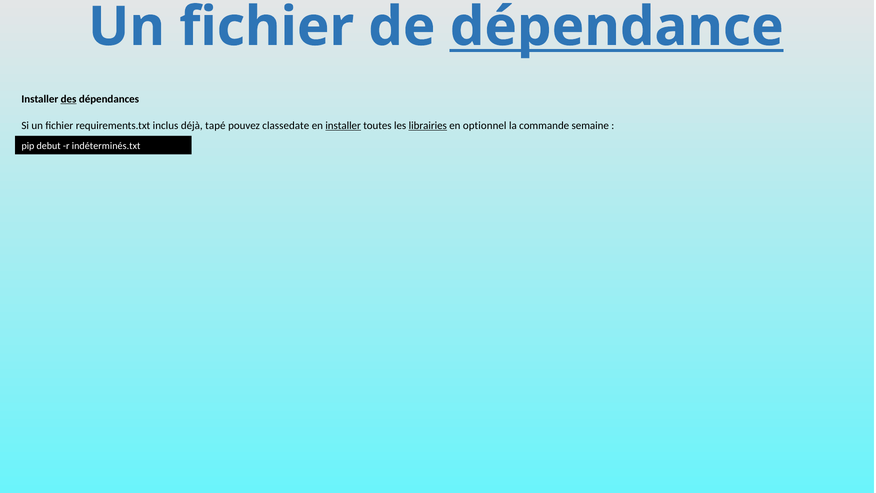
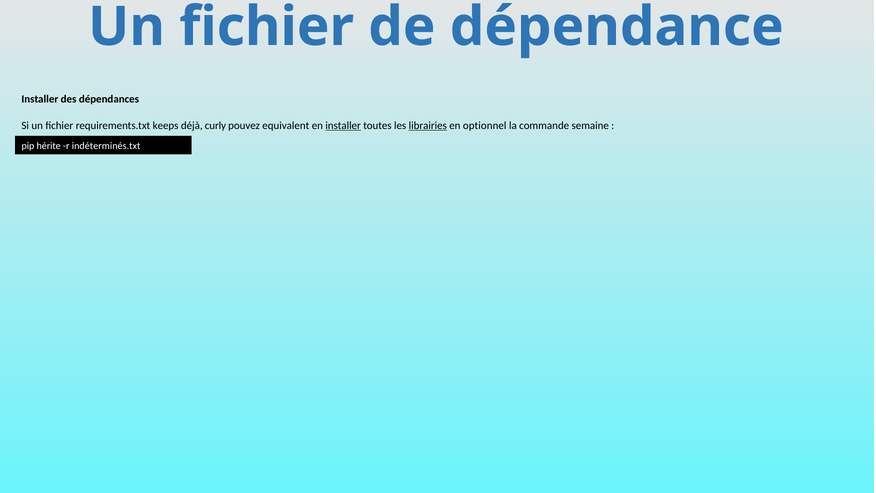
dépendance underline: present -> none (617, 27)
des underline: present -> none (69, 99)
inclus: inclus -> keeps (166, 125)
tapé: tapé -> curly (215, 125)
classedate: classedate -> equivalent (286, 125)
debut: debut -> hérite (49, 146)
